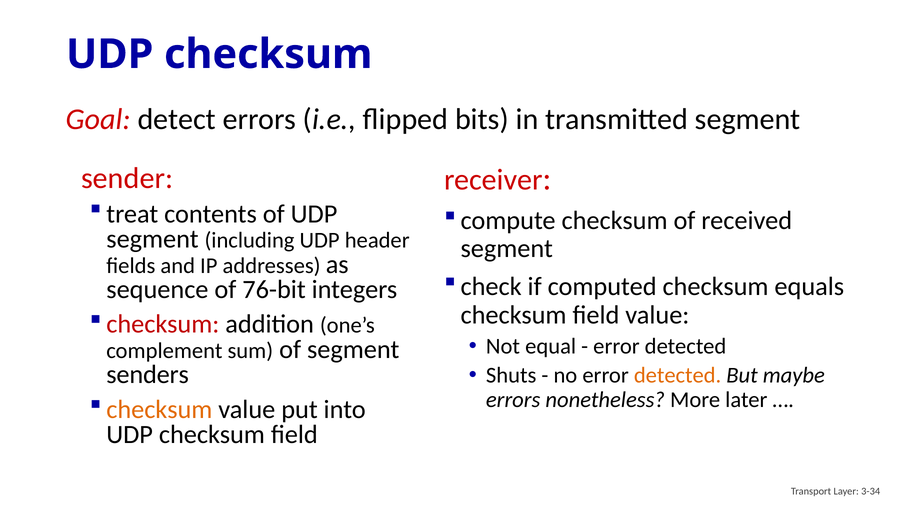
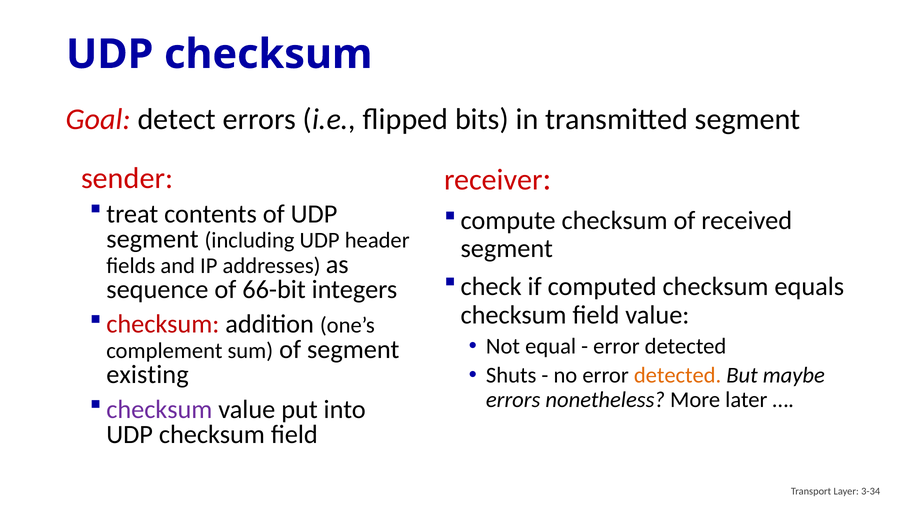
76-bit: 76-bit -> 66-bit (274, 290)
senders: senders -> existing (147, 375)
checksum colour: orange -> purple (159, 410)
